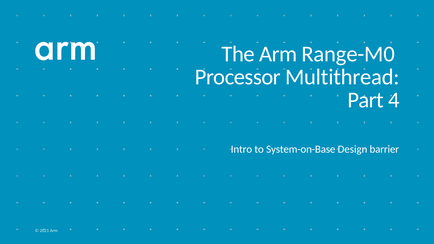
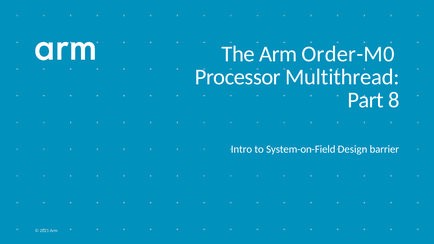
Range-M0: Range-M0 -> Order-M0 (348, 54)
4: 4 -> 8 (394, 100)
System-on-Base: System-on-Base -> System-on-Field (301, 149)
